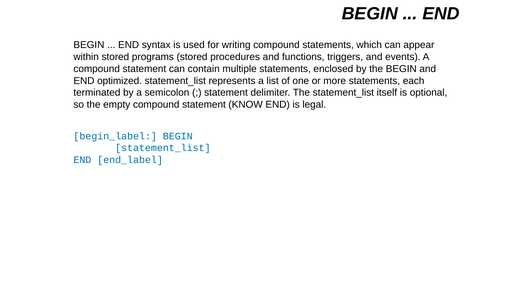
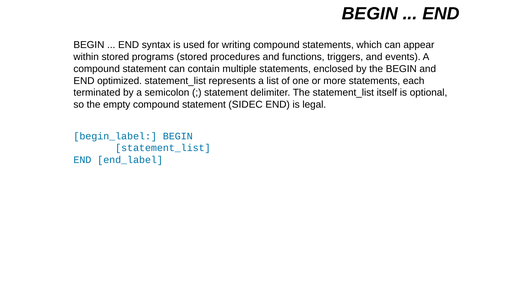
KNOW: KNOW -> SIDEC (246, 105)
